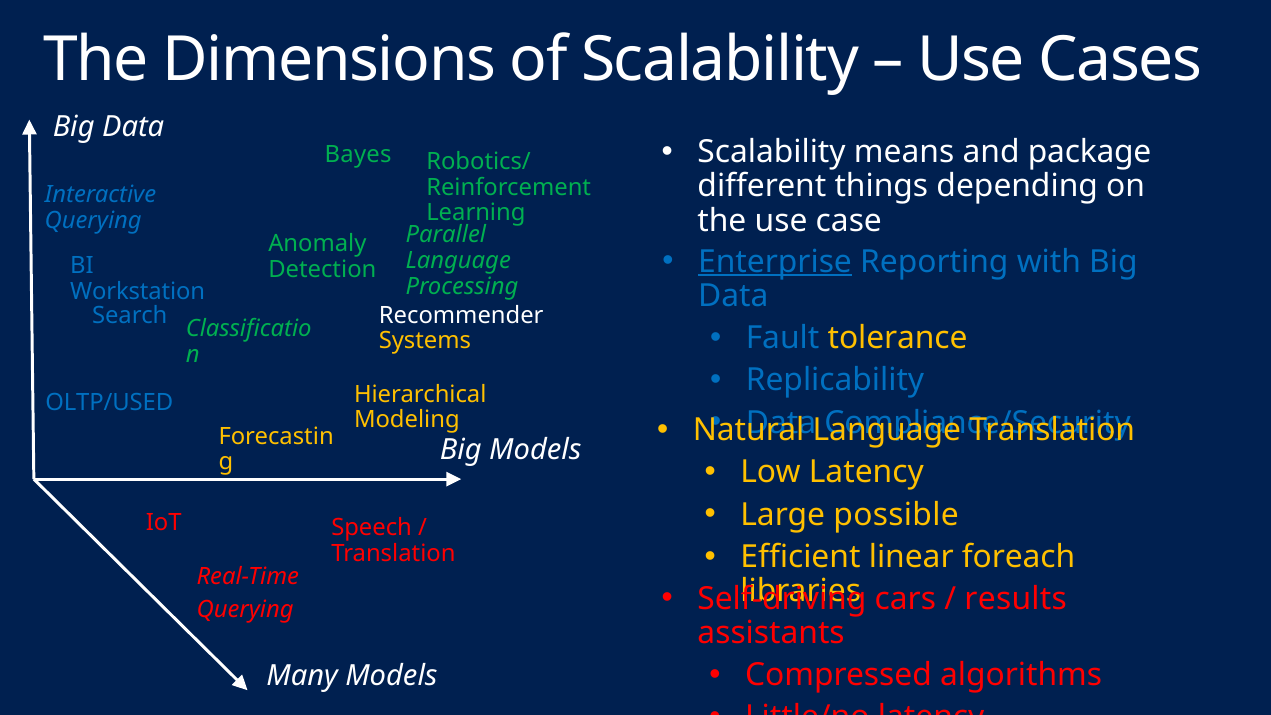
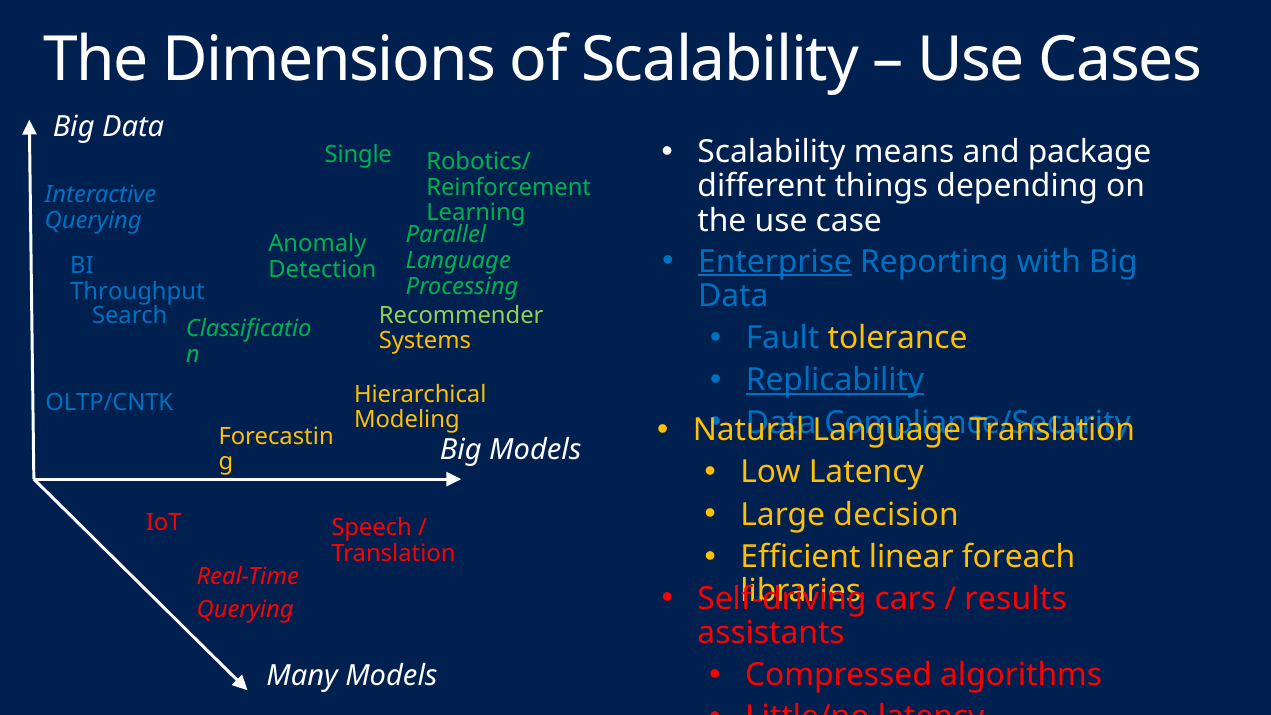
Bayes: Bayes -> Single (358, 155)
Workstation: Workstation -> Throughput (137, 291)
Recommender colour: white -> light green (461, 315)
Replicability underline: none -> present (835, 380)
OLTP/USED: OLTP/USED -> OLTP/CNTK (109, 402)
possible: possible -> decision (896, 515)
